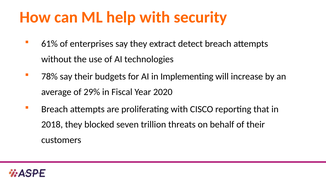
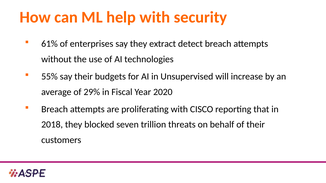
78%: 78% -> 55% (49, 77)
Implementing: Implementing -> Unsupervised (187, 77)
